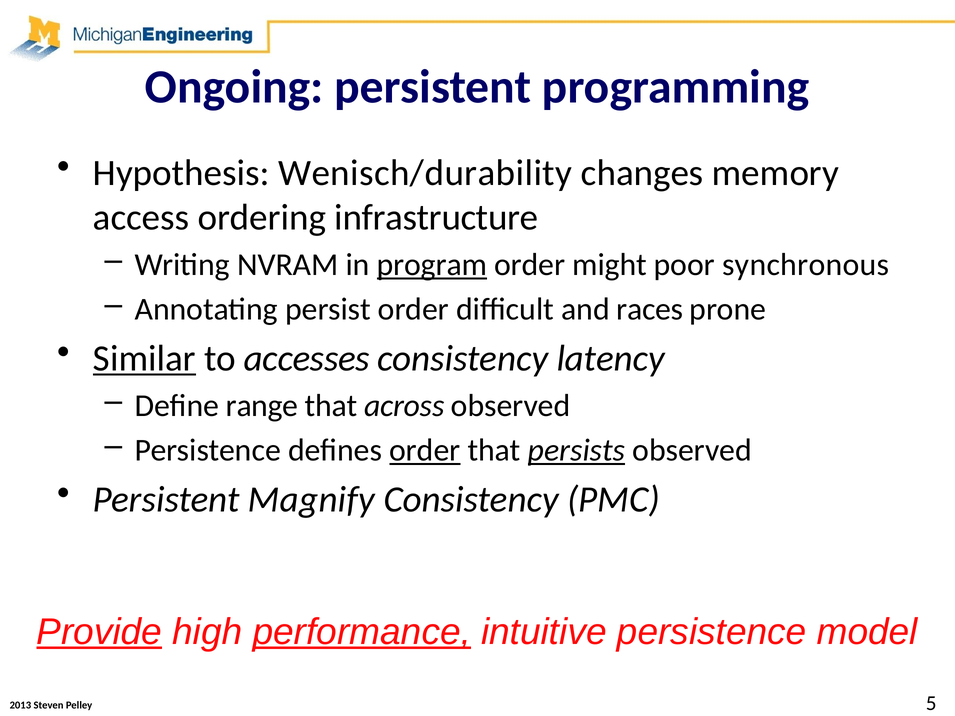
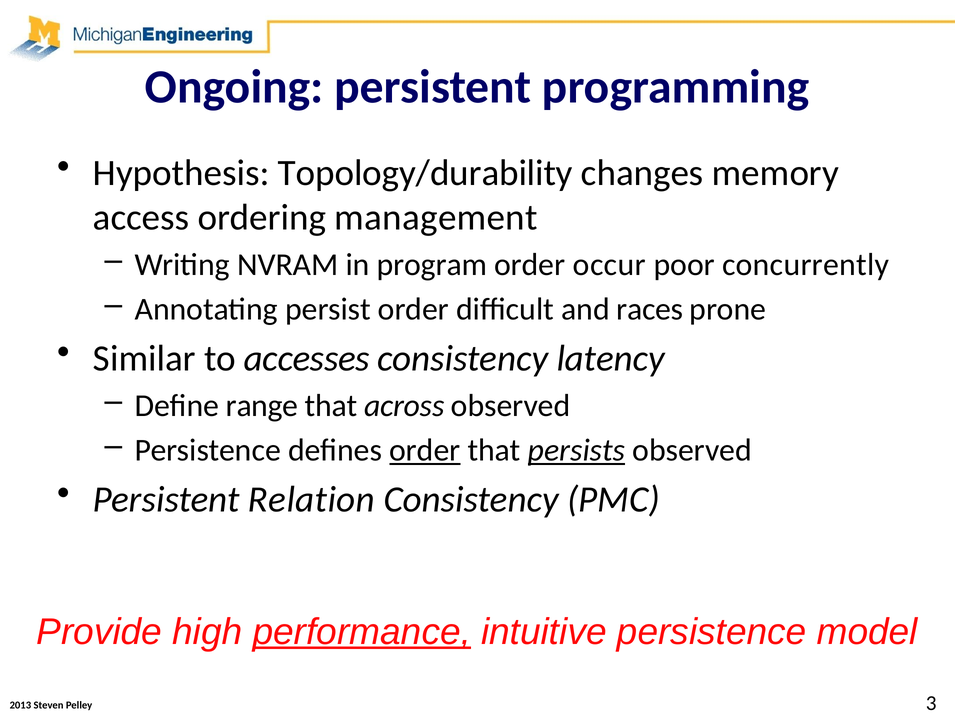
Wenisch/durability: Wenisch/durability -> Topology/durability (425, 173)
infrastructure: infrastructure -> management (436, 217)
program underline: present -> none (432, 265)
might: might -> occur (609, 265)
synchronous: synchronous -> concurrently (806, 265)
Similar underline: present -> none (144, 359)
Magnify: Magnify -> Relation (311, 500)
Provide underline: present -> none (99, 632)
5: 5 -> 3 (931, 703)
